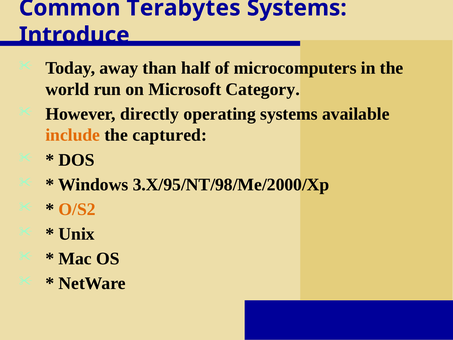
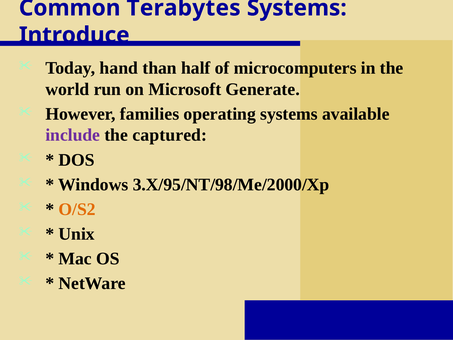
away: away -> hand (119, 68)
Category: Category -> Generate (263, 89)
directly: directly -> families (150, 114)
include colour: orange -> purple (73, 135)
